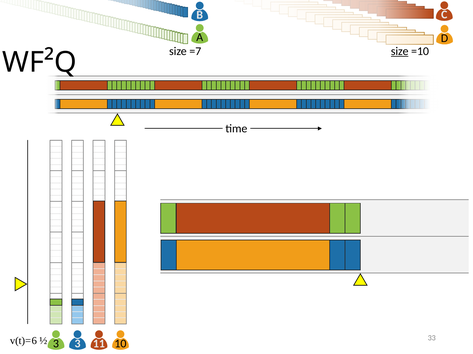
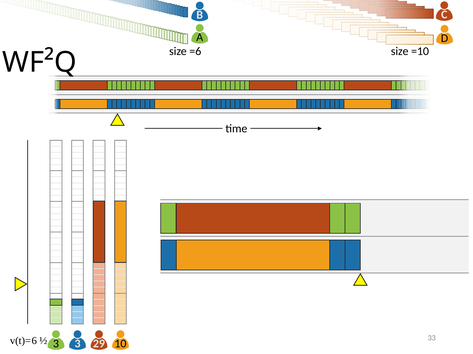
=7: =7 -> =6 (195, 51)
size underline: present -> none (400, 51)
11: 11 -> 29 (99, 344)
